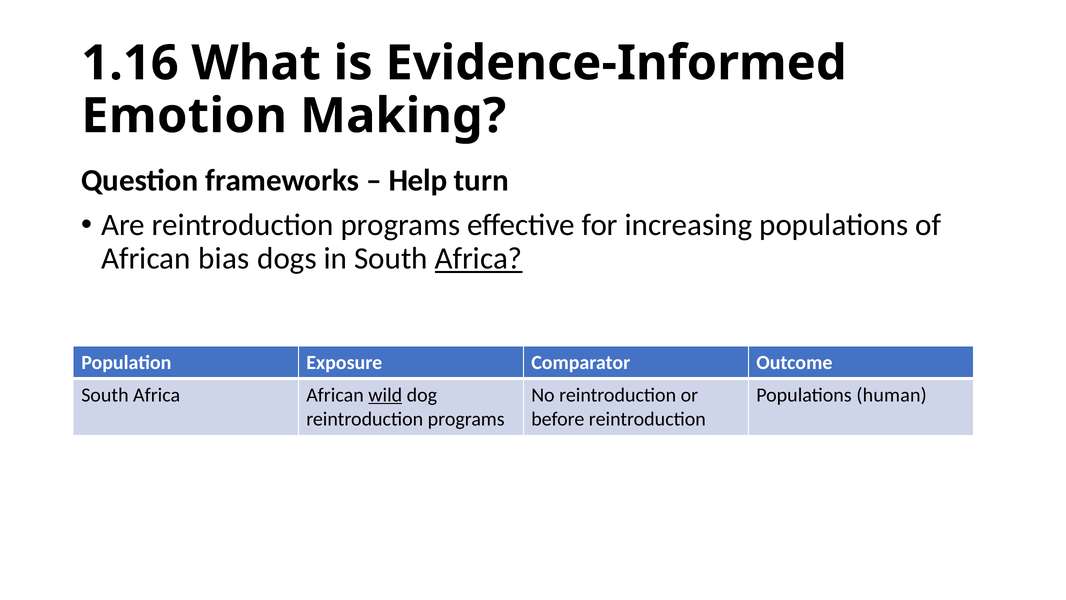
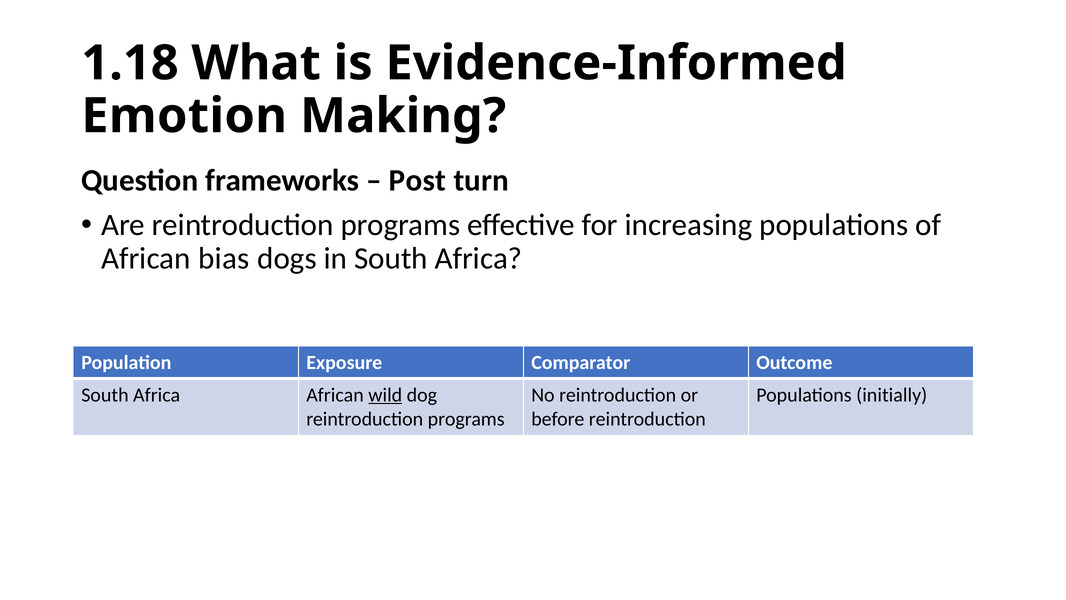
1.16: 1.16 -> 1.18 (130, 63)
Help: Help -> Post (418, 180)
Africa underline: present -> none (479, 258)
human: human -> initially (892, 395)
